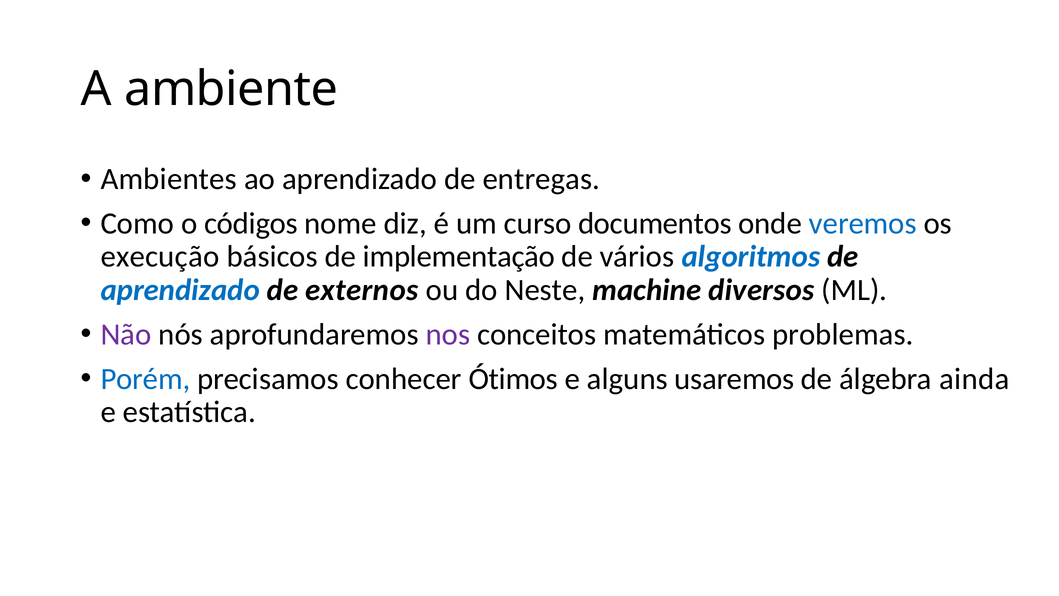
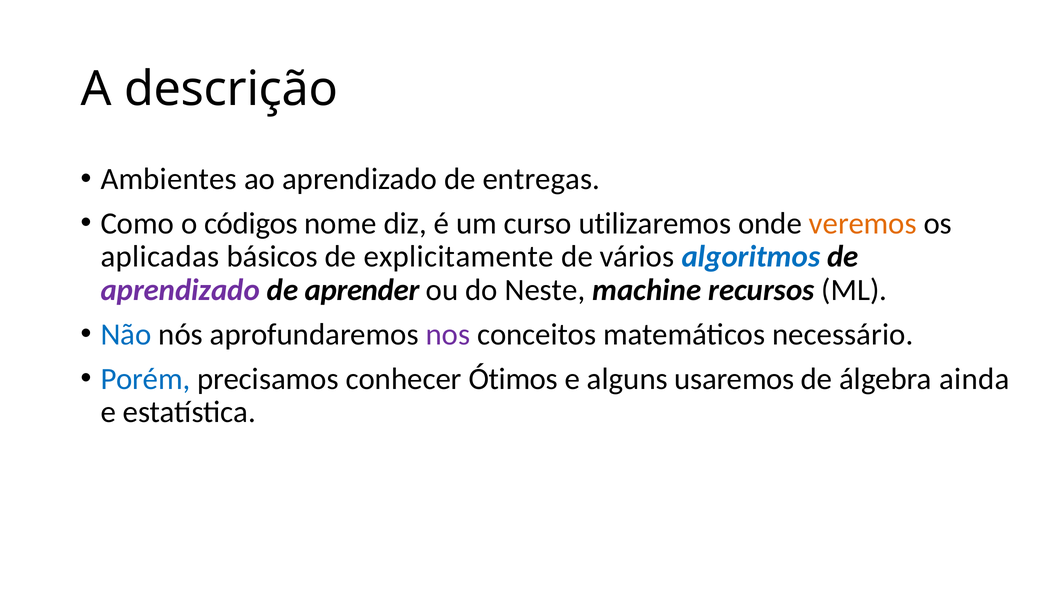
ambiente: ambiente -> descrição (231, 89)
documentos: documentos -> utilizaremos (655, 223)
veremos colour: blue -> orange (863, 223)
execução: execução -> aplicadas (160, 257)
implementação: implementação -> explicitamente (459, 257)
aprendizado colour: blue -> purple (180, 290)
externos: externos -> aprender (362, 290)
diversos: diversos -> recursos (761, 290)
Não colour: purple -> blue (126, 334)
problemas: problemas -> necessário (843, 334)
